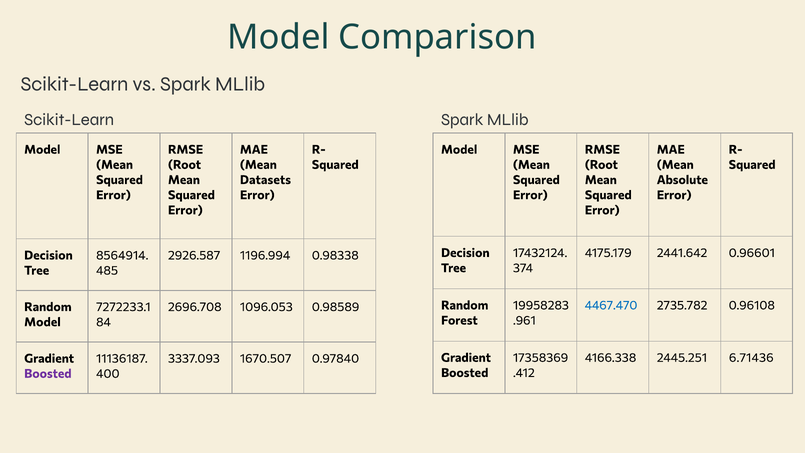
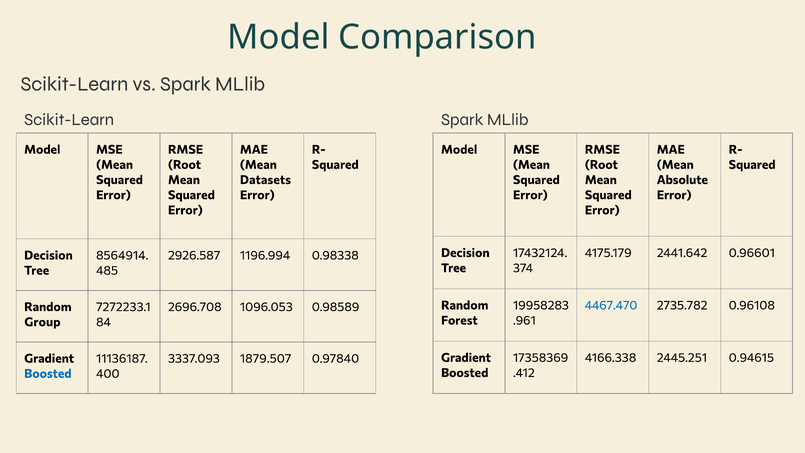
Model: Model -> Group (42, 322)
6.71436: 6.71436 -> 0.94615 (751, 358)
1670.507: 1670.507 -> 1879.507 (266, 358)
Boosted colour: purple -> blue (48, 374)
